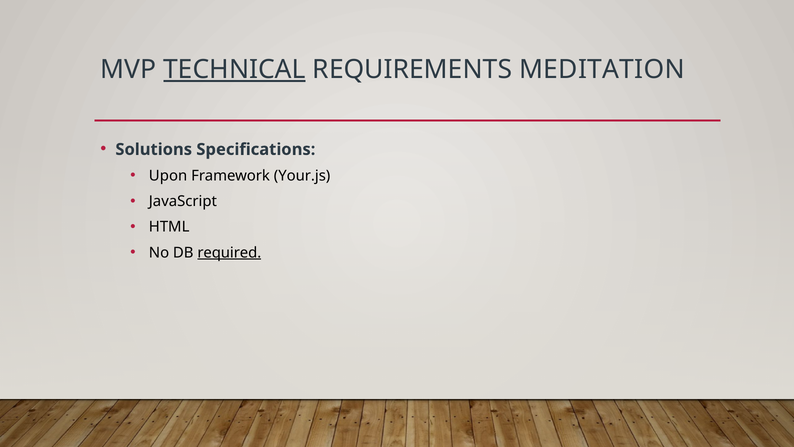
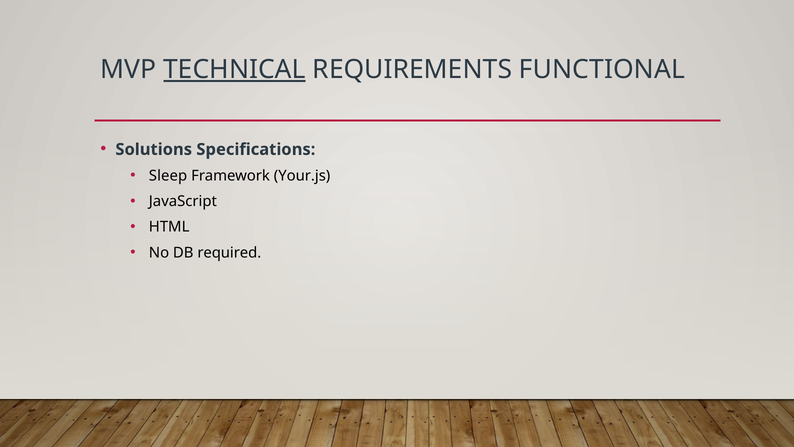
MEDITATION: MEDITATION -> FUNCTIONAL (602, 70)
Upon: Upon -> Sleep (168, 176)
required underline: present -> none (229, 252)
